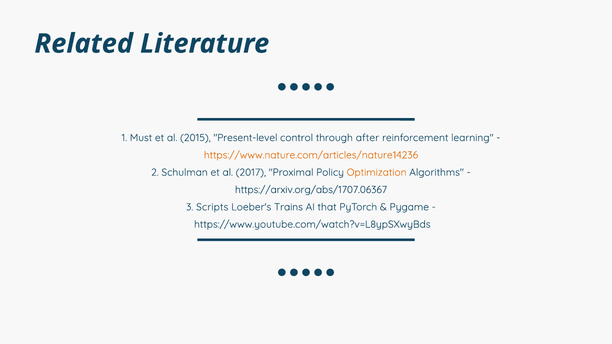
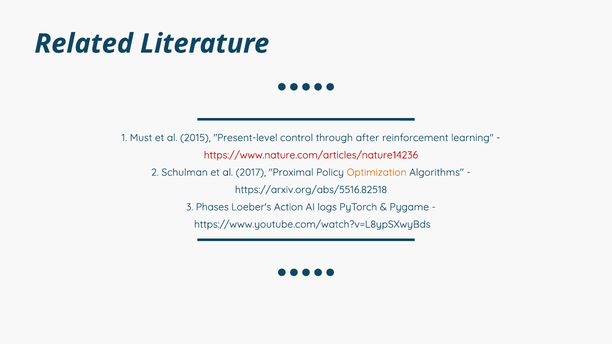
https://www.nature.com/articles/nature14236 colour: orange -> red (311, 155)
https://arxiv.org/abs/1707.06367: https://arxiv.org/abs/1707.06367 -> https://arxiv.org/abs/5516.82518 (311, 190)
Scripts: Scripts -> Phases (212, 207)
Trains: Trains -> Action (288, 207)
that: that -> logs (327, 207)
